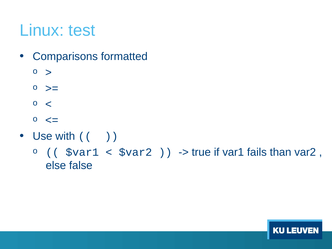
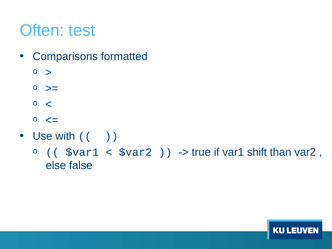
Linux: Linux -> Often (42, 30)
fails: fails -> shift (257, 152)
